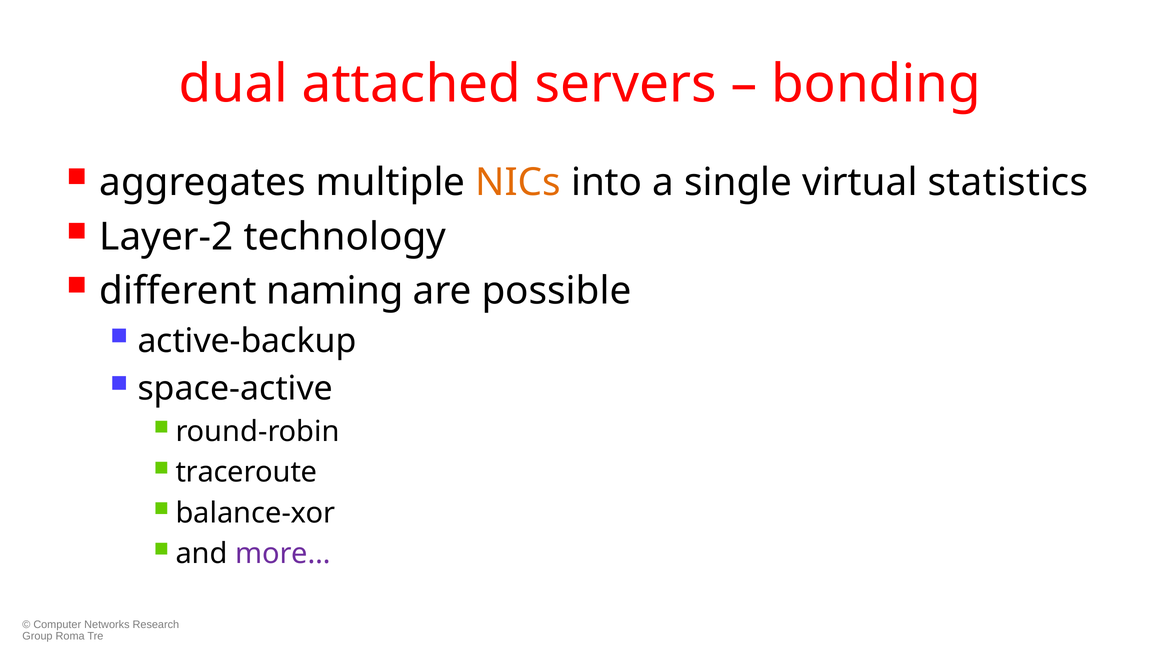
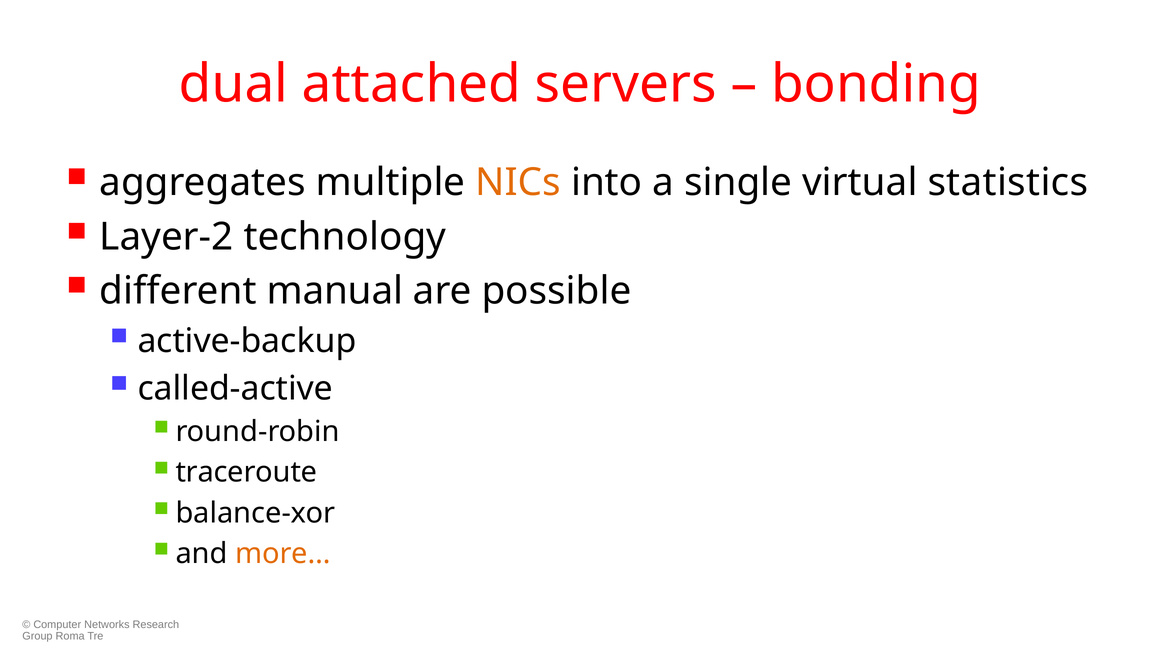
naming: naming -> manual (335, 291)
space-active: space-active -> called-active (235, 389)
more… colour: purple -> orange (283, 554)
